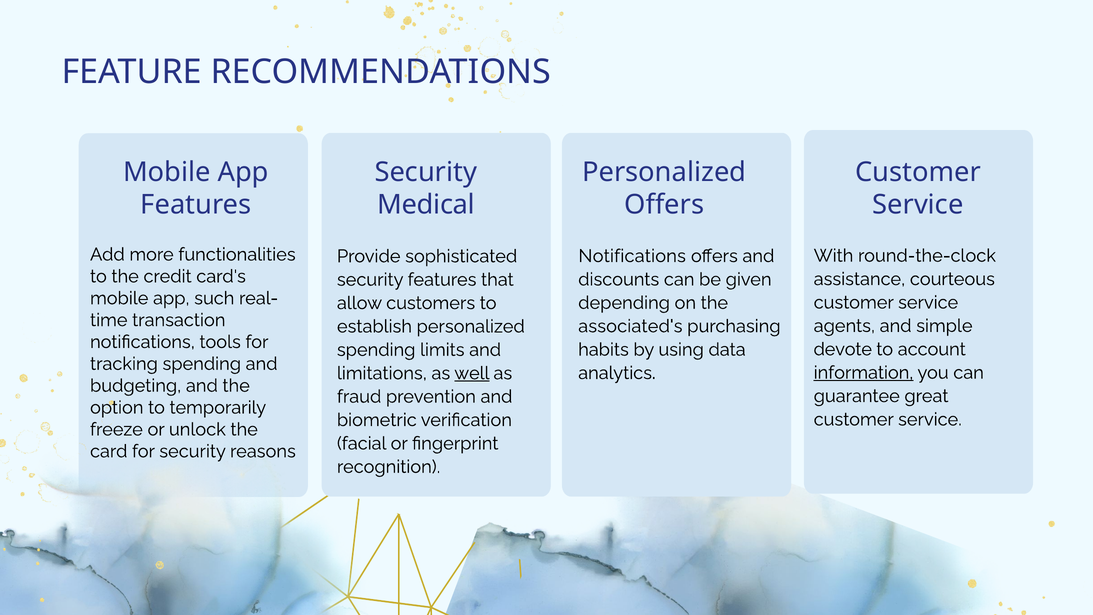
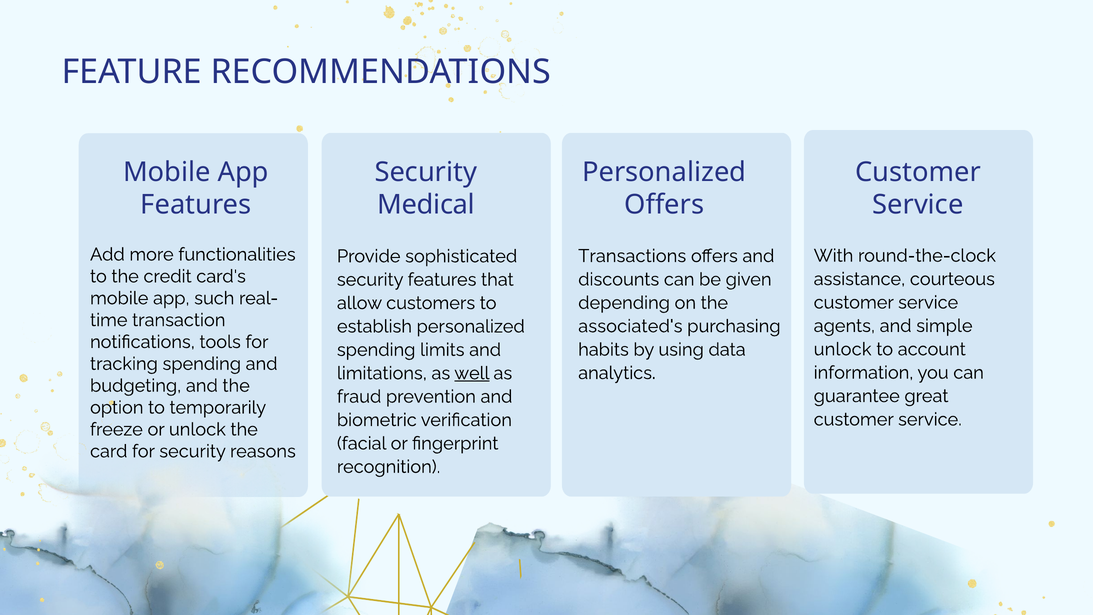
Notifications: Notifications -> Transactions (632, 256)
devote: devote -> unlock (843, 349)
information underline: present -> none (864, 373)
